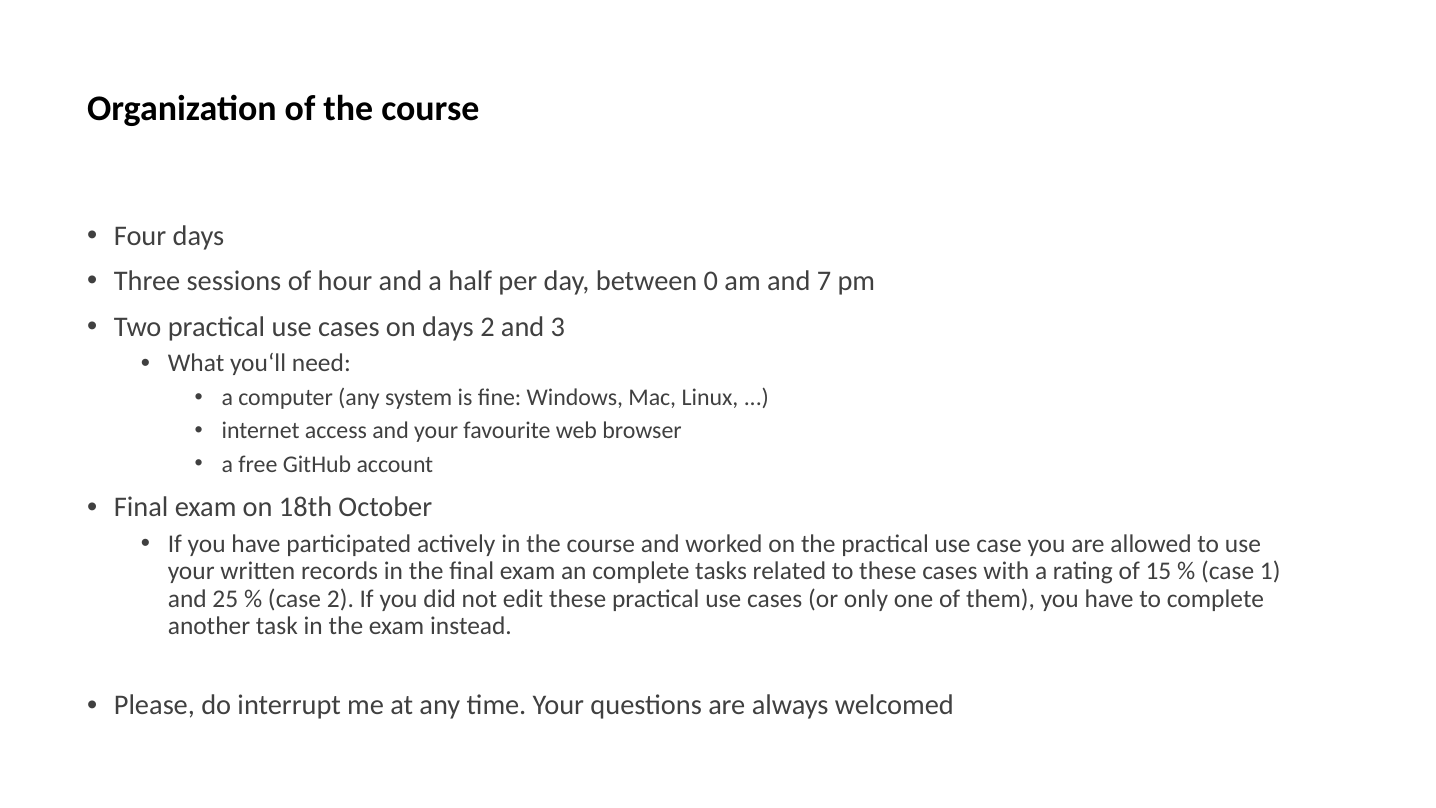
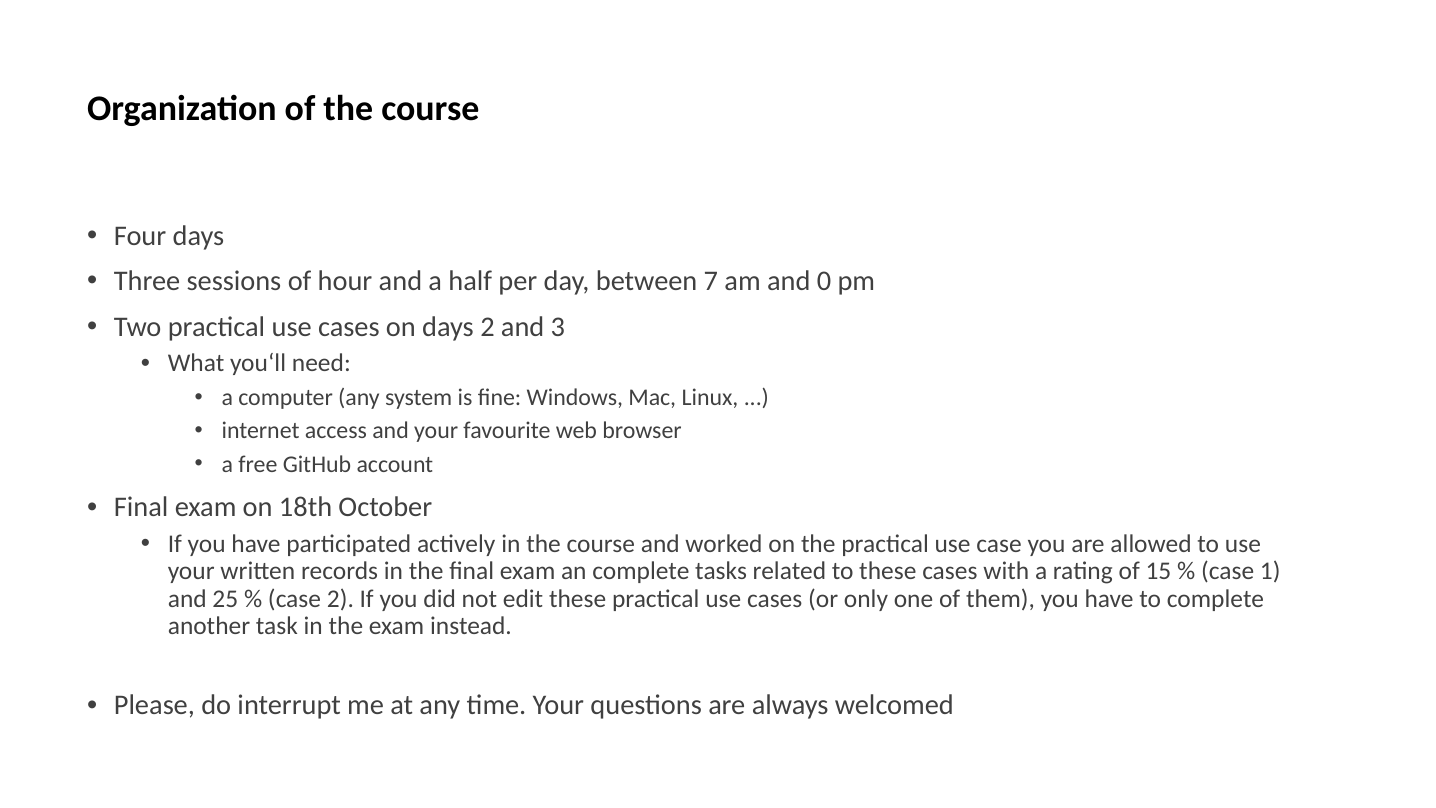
0: 0 -> 7 (711, 281)
7: 7 -> 0 (824, 281)
